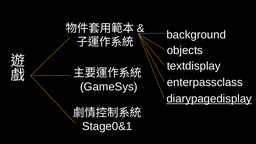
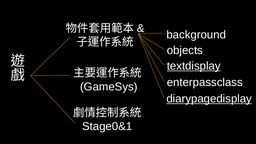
textdisplay underline: none -> present (194, 66)
